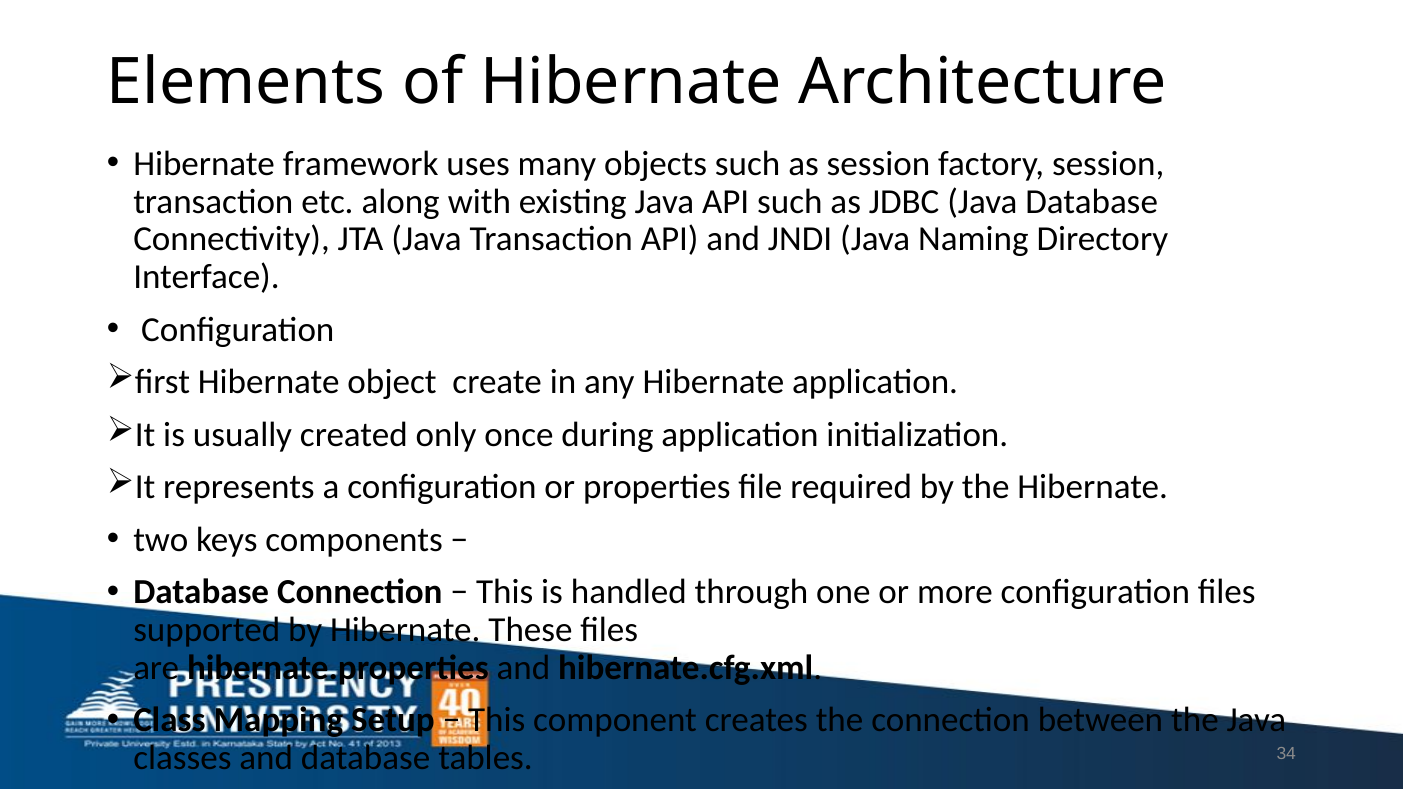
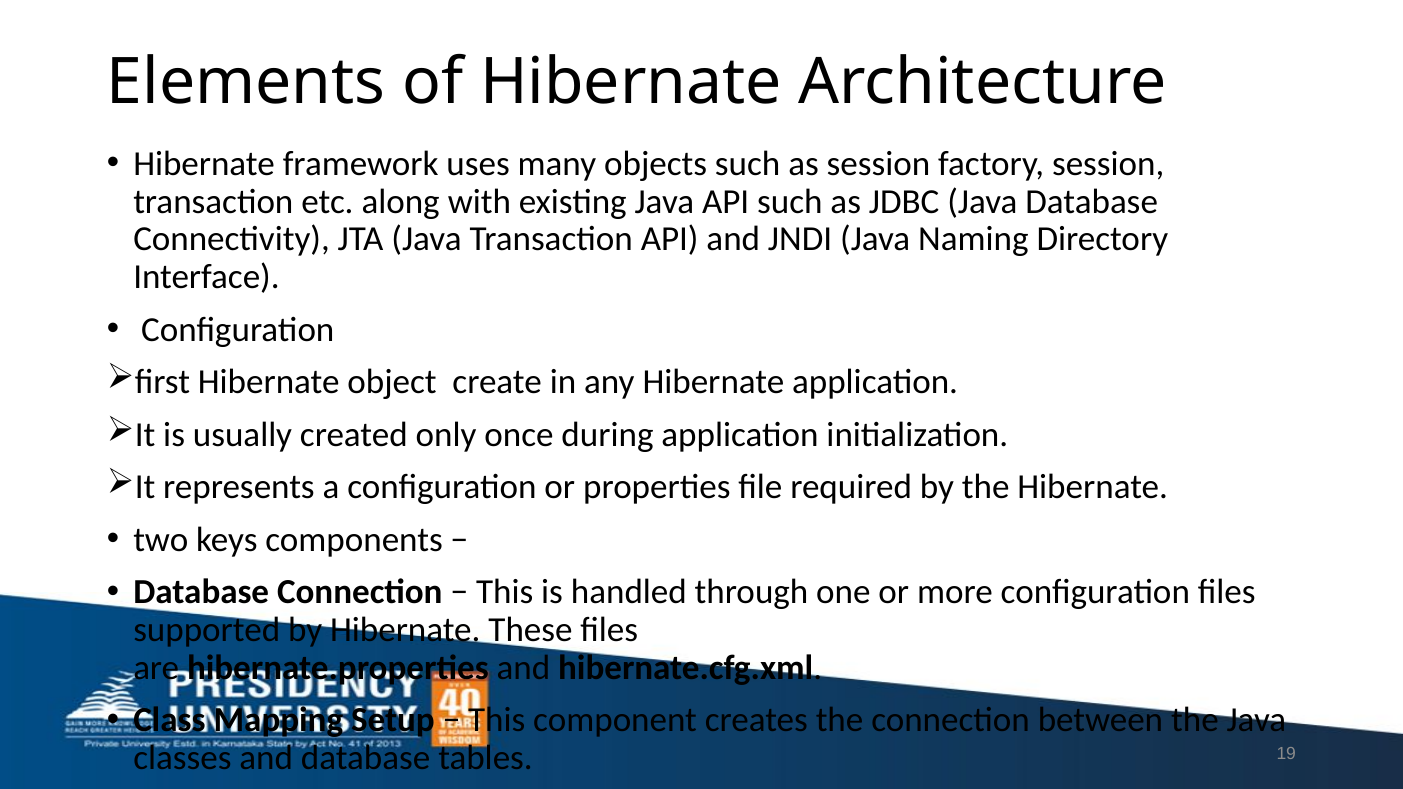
34: 34 -> 19 (1286, 754)
